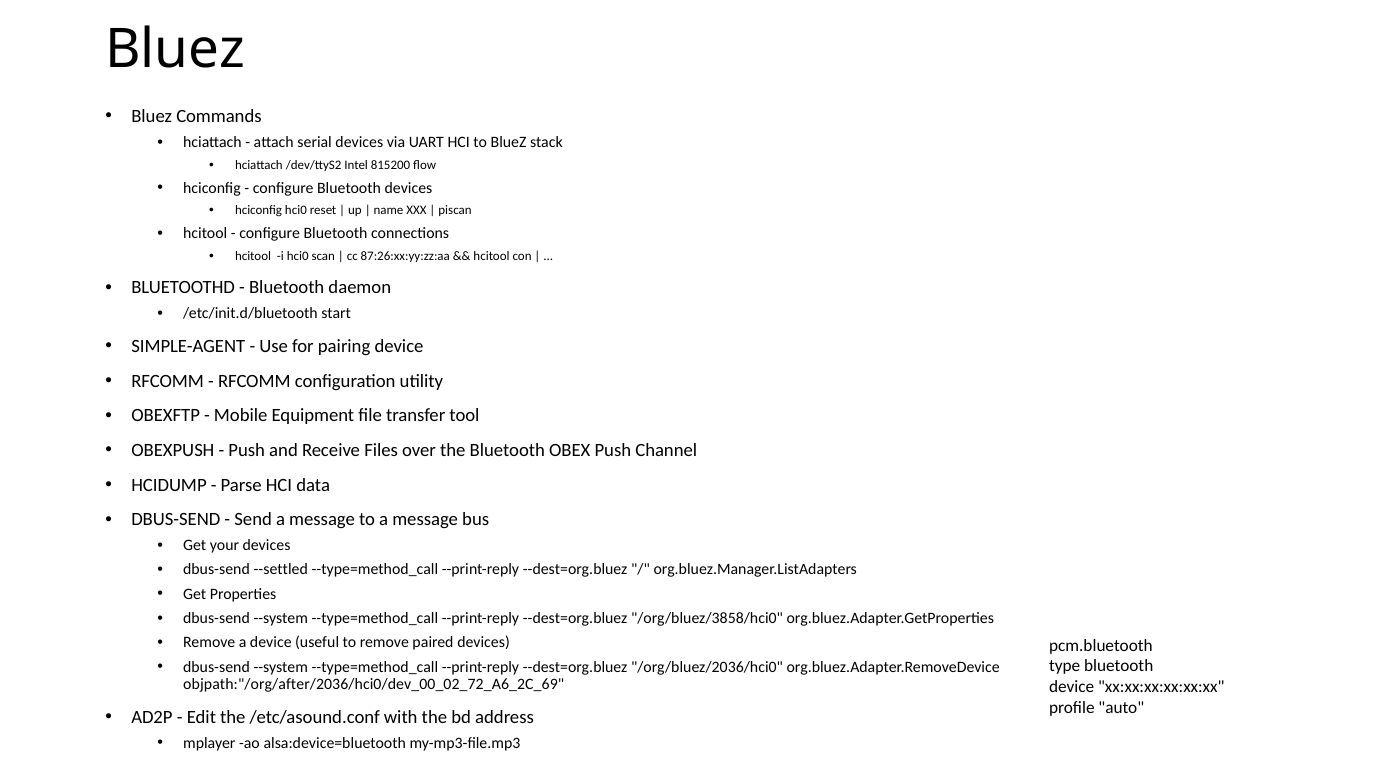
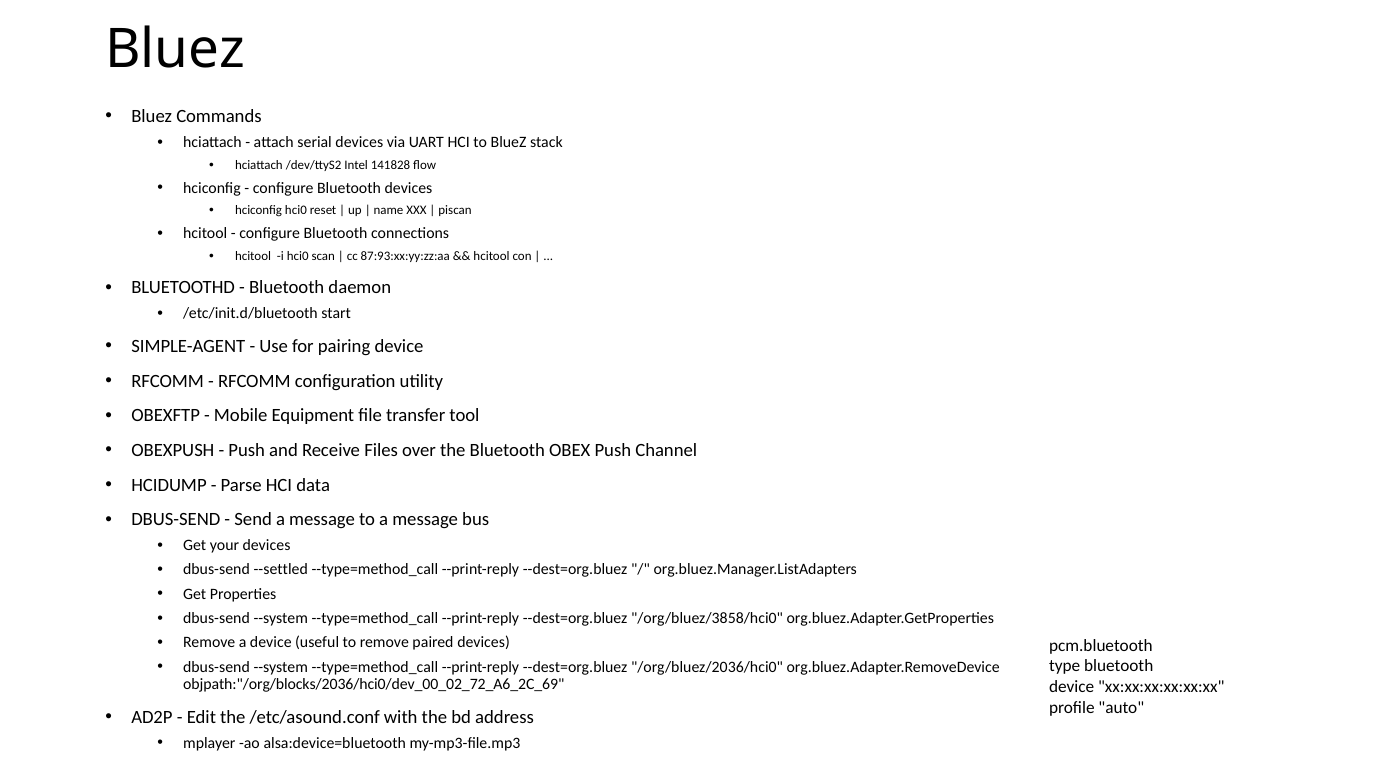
815200: 815200 -> 141828 (391, 165)
87:26:xx:yy:zz:aa: 87:26:xx:yy:zz:aa -> 87:93:xx:yy:zz:aa (405, 256)
objpath:"/org/after/2036/hci0/dev_00_02_72_A6_2C_69: objpath:"/org/after/2036/hci0/dev_00_02_72_A6_2C_69 -> objpath:"/org/blocks/2036/hci0/dev_00_02_72_A6_2C_69 (374, 684)
